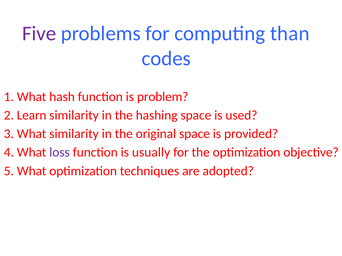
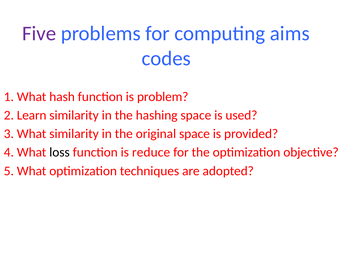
than: than -> aims (290, 34)
loss colour: purple -> black (60, 153)
usually: usually -> reduce (151, 153)
